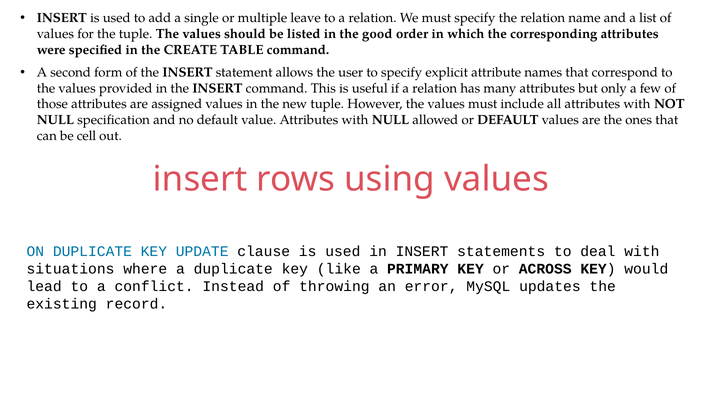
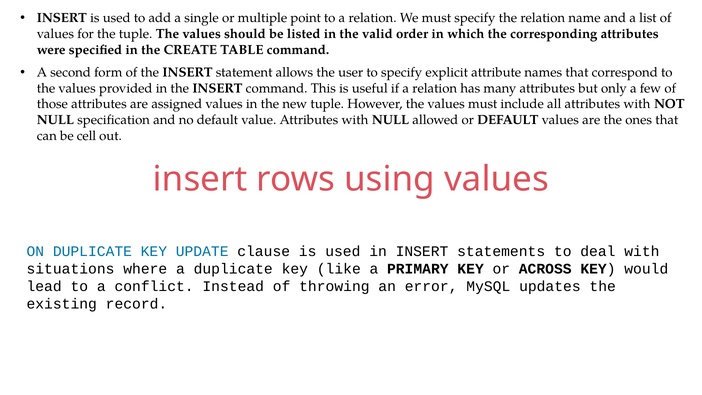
leave: leave -> point (306, 18)
good: good -> valid (377, 34)
